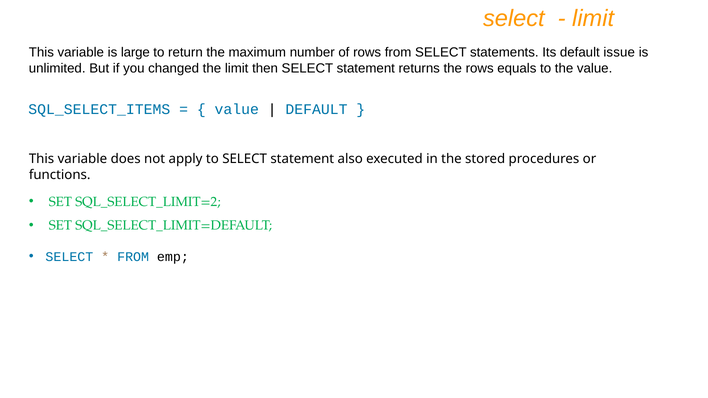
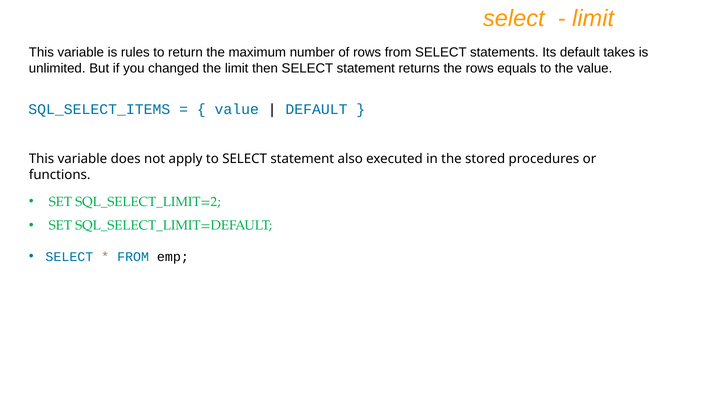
large: large -> rules (135, 52)
issue: issue -> takes (619, 52)
